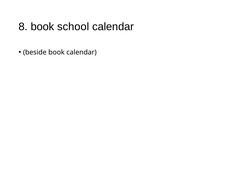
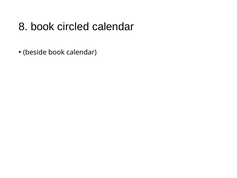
school: school -> circled (73, 27)
